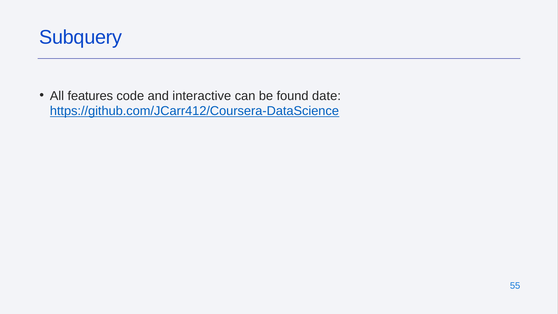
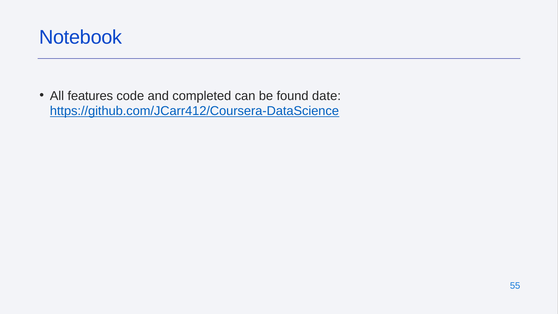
Subquery: Subquery -> Notebook (81, 37)
interactive: interactive -> completed (202, 96)
